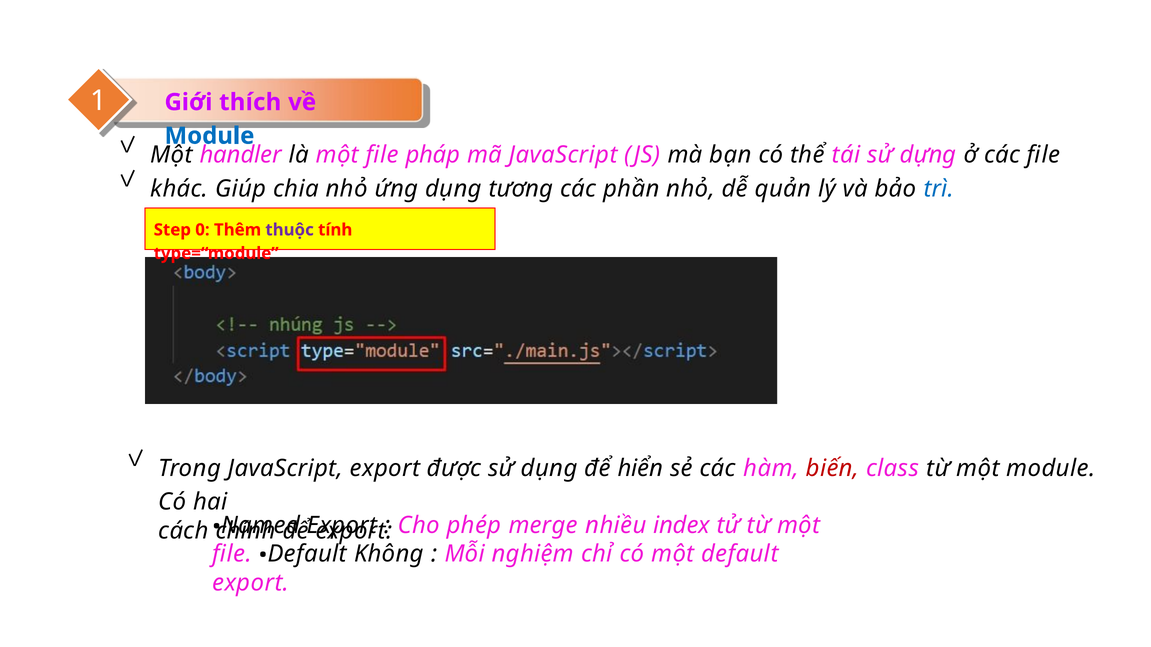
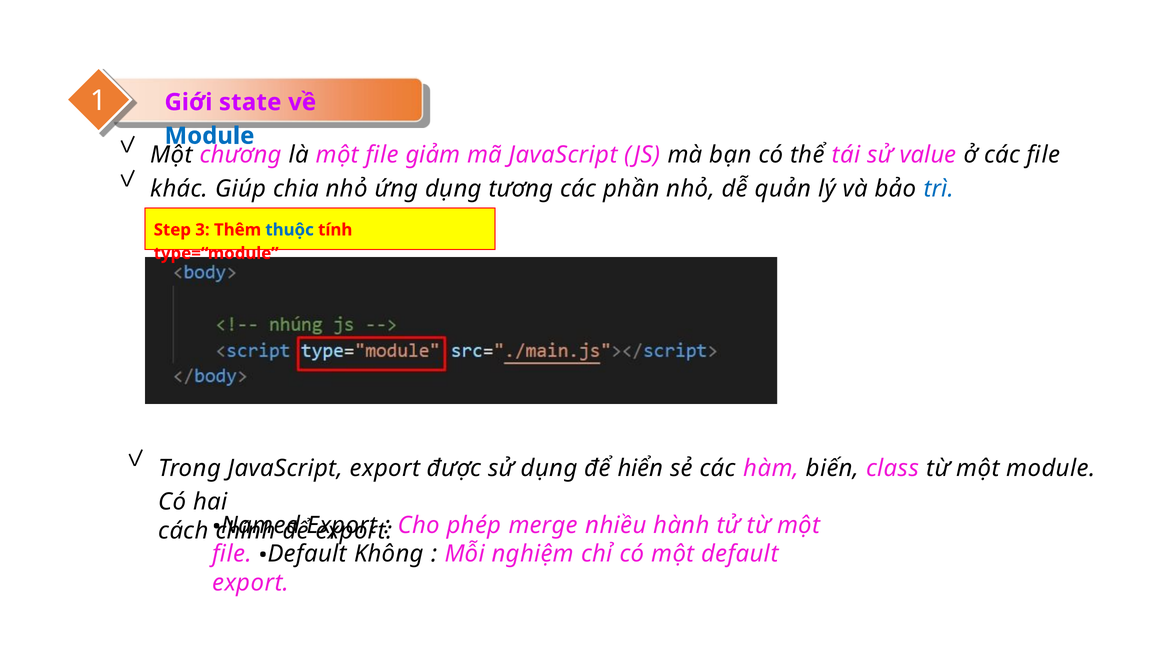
thích: thích -> state (250, 102)
handler: handler -> chương (241, 155)
pháp: pháp -> giảm (433, 155)
dựng: dựng -> value (928, 155)
0: 0 -> 3 (202, 230)
thuộc colour: purple -> blue (290, 230)
biến colour: red -> black (832, 469)
index: index -> hành (681, 526)
